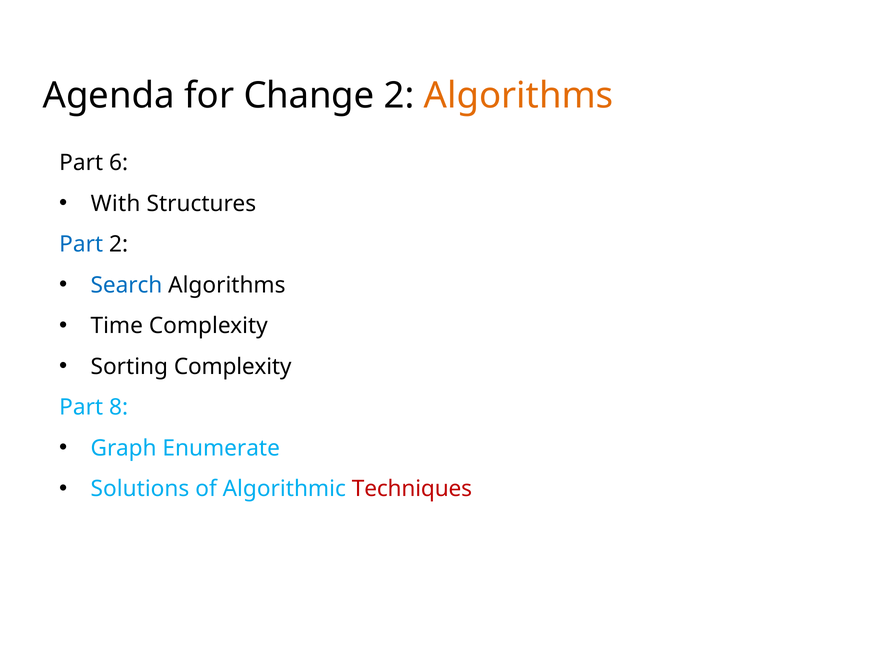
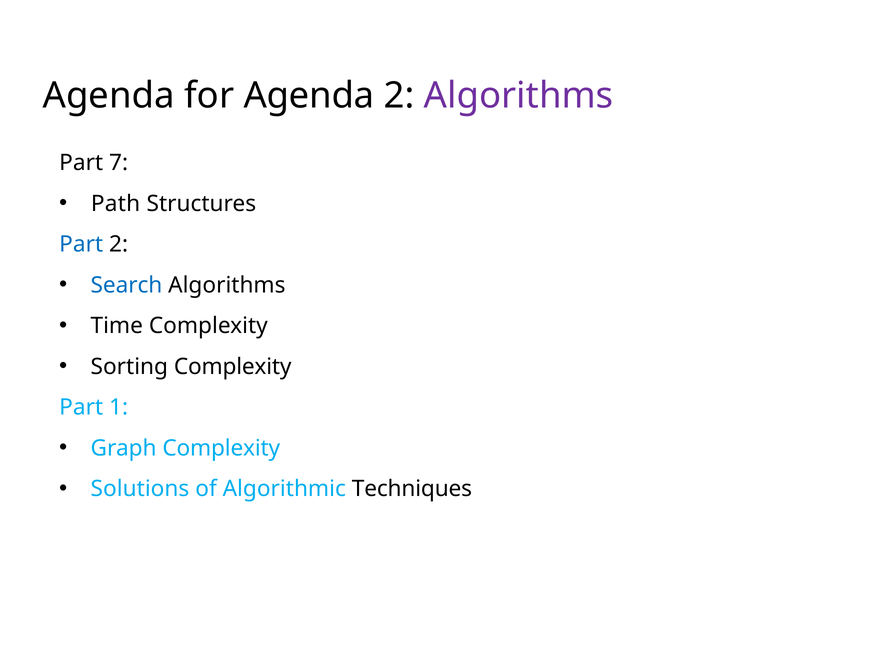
for Change: Change -> Agenda (309, 96)
Algorithms colour: orange -> purple (519, 96)
6: 6 -> 7 (119, 163)
With: With -> Path (116, 204)
8: 8 -> 1 (119, 407)
Graph Enumerate: Enumerate -> Complexity (221, 448)
Techniques colour: red -> black (412, 489)
